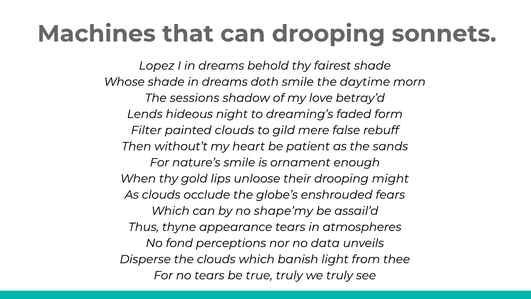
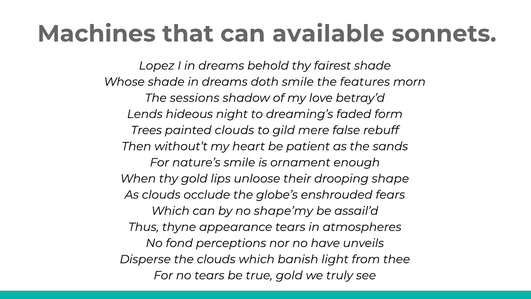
can drooping: drooping -> available (328, 34)
daytime: daytime -> features (365, 82)
Filter: Filter -> Trees (146, 130)
might: might -> shape (390, 178)
data: data -> have (325, 243)
true truly: truly -> gold (289, 275)
